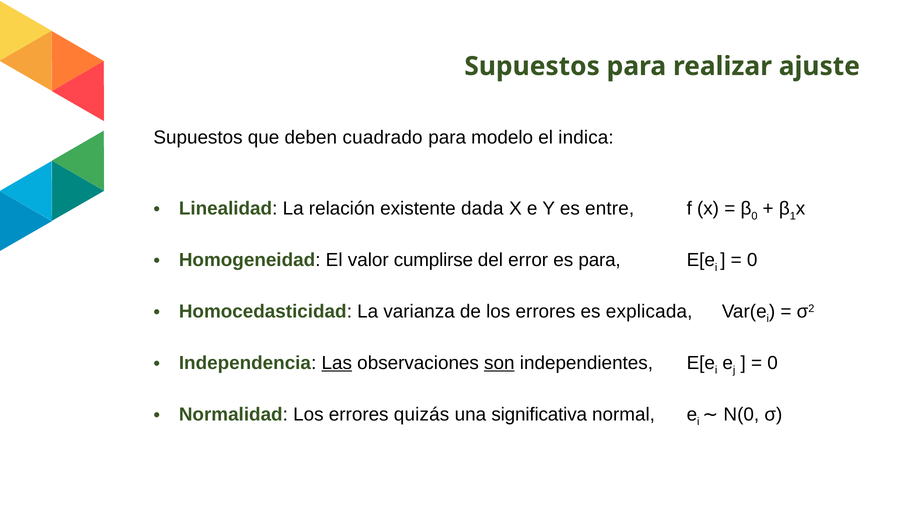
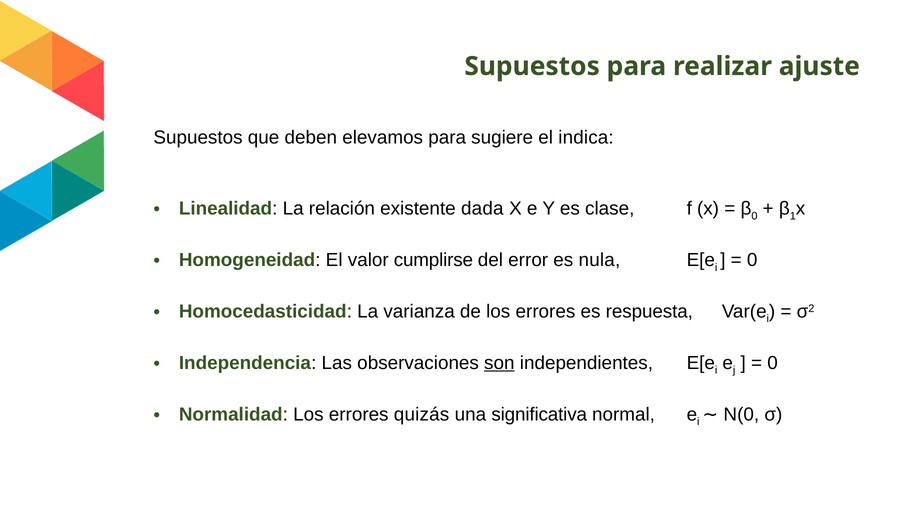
cuadrado: cuadrado -> elevamos (383, 138)
modelo: modelo -> sugiere (502, 138)
entre: entre -> clase (610, 209)
es para: para -> nula (599, 260)
explicada: explicada -> respuesta (649, 312)
Las underline: present -> none (337, 363)
